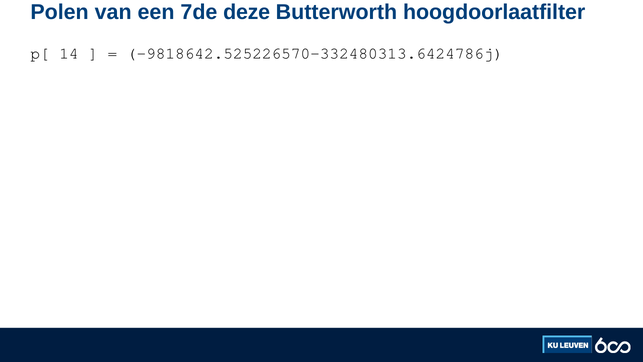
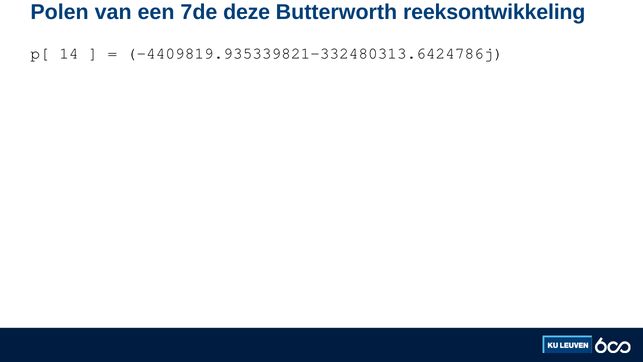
hoogdoorlaatfilter: hoogdoorlaatfilter -> reeksontwikkeling (494, 12)
-9818642.525226570-332480313.6424786j: -9818642.525226570-332480313.6424786j -> -4409819.935339821-332480313.6424786j (315, 53)
